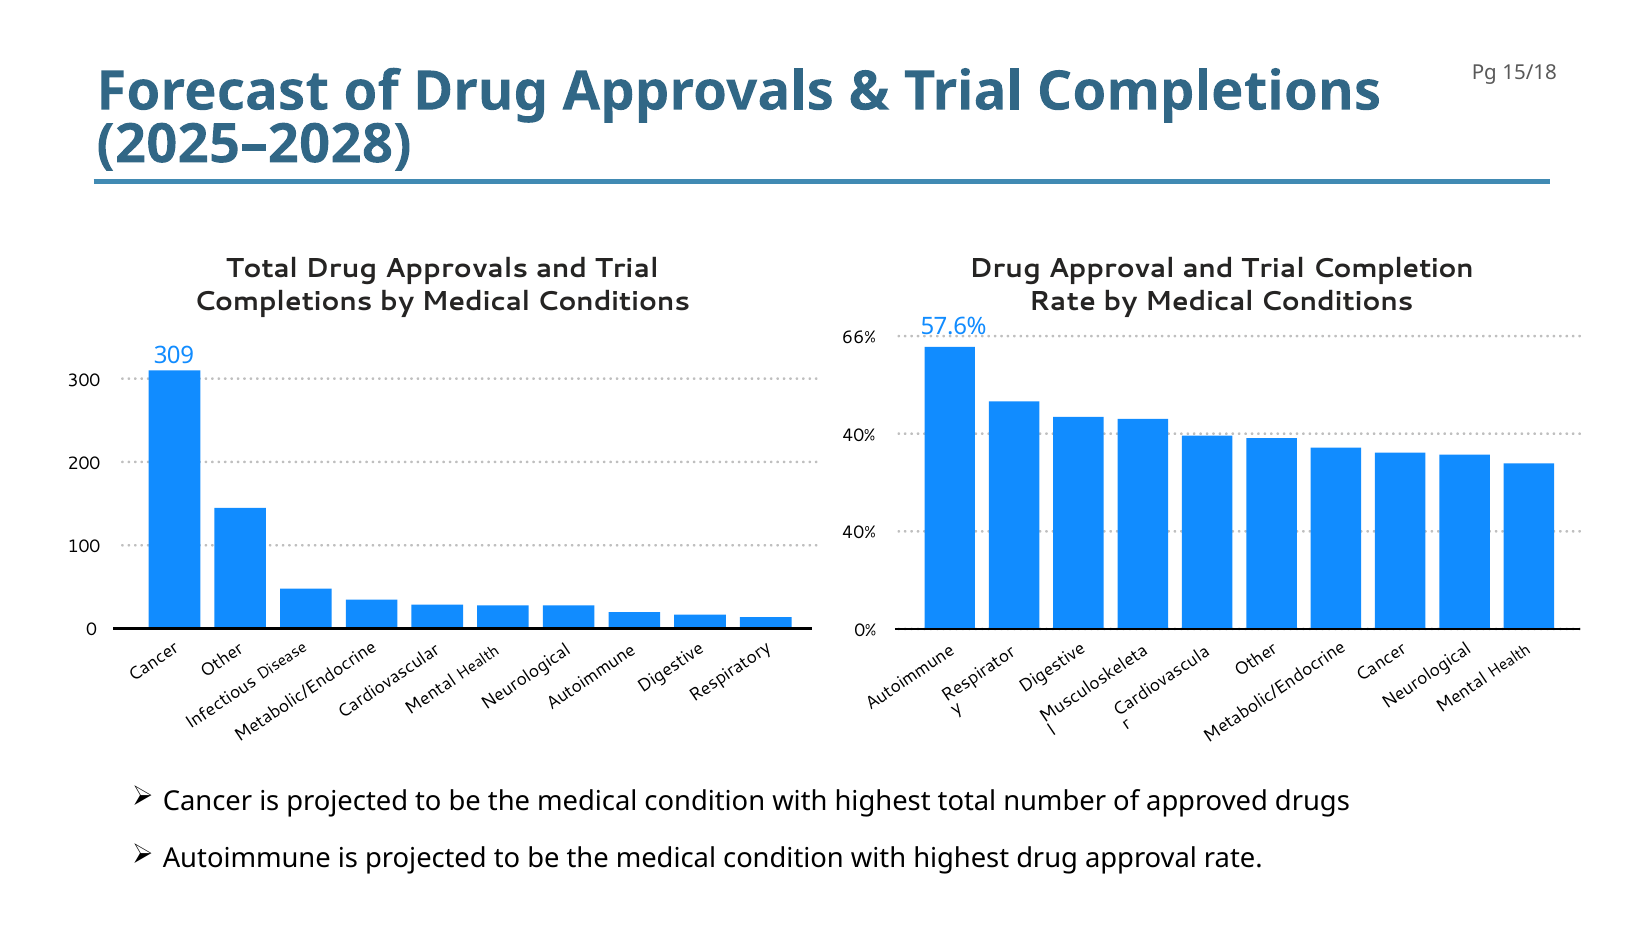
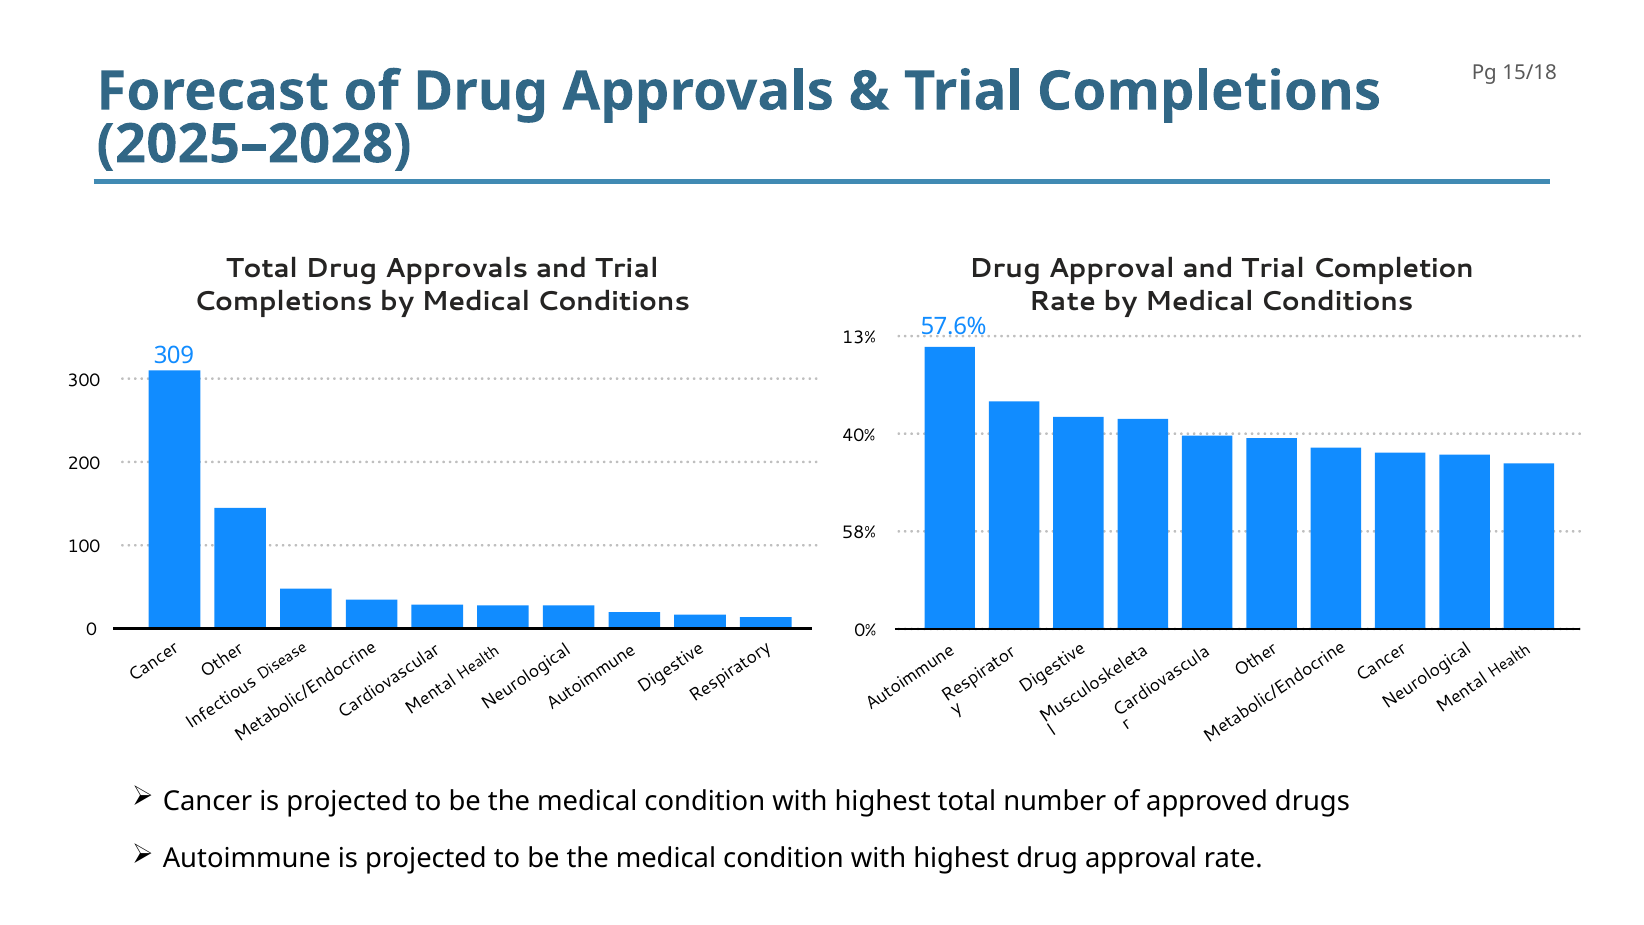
66%: 66% -> 13% (859, 338)
40%: 40% -> 58% (859, 533)
